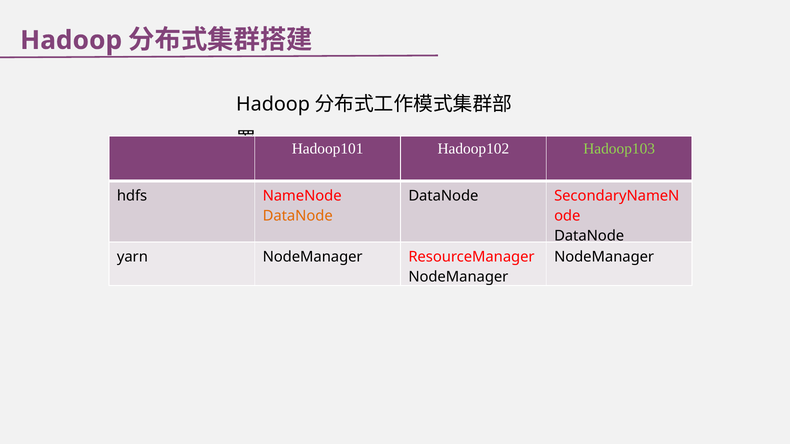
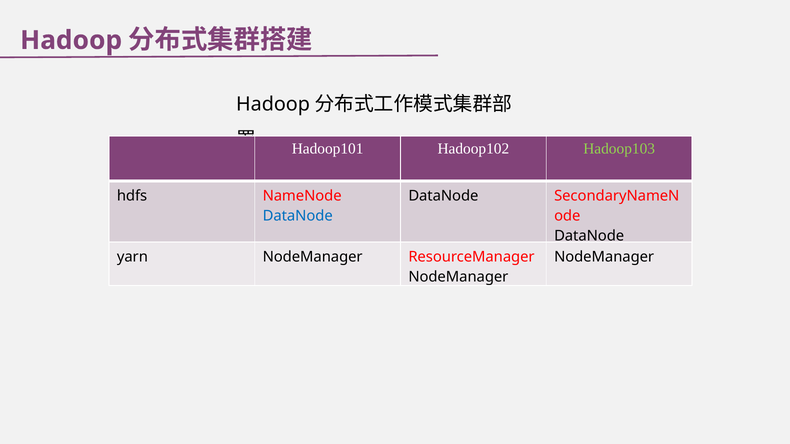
DataNode colour: orange -> blue (298, 216)
